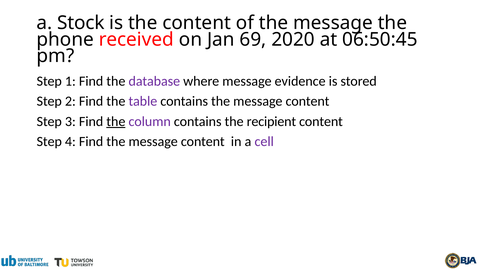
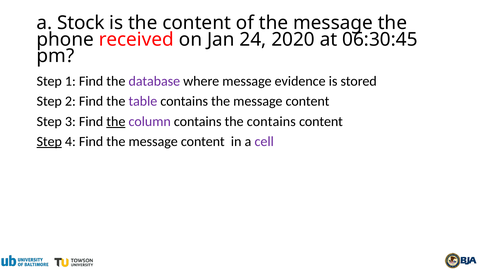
69: 69 -> 24 (253, 39)
06:50:45: 06:50:45 -> 06:30:45 (380, 39)
the recipient: recipient -> contains (271, 121)
Step underline: none -> present (49, 142)
